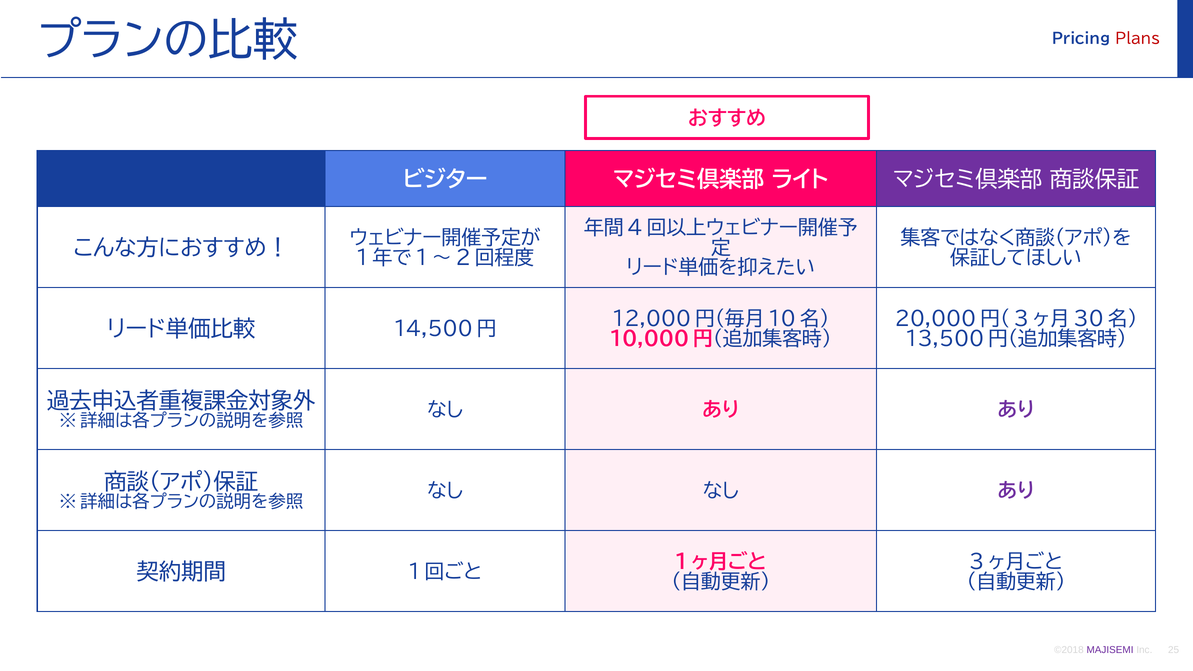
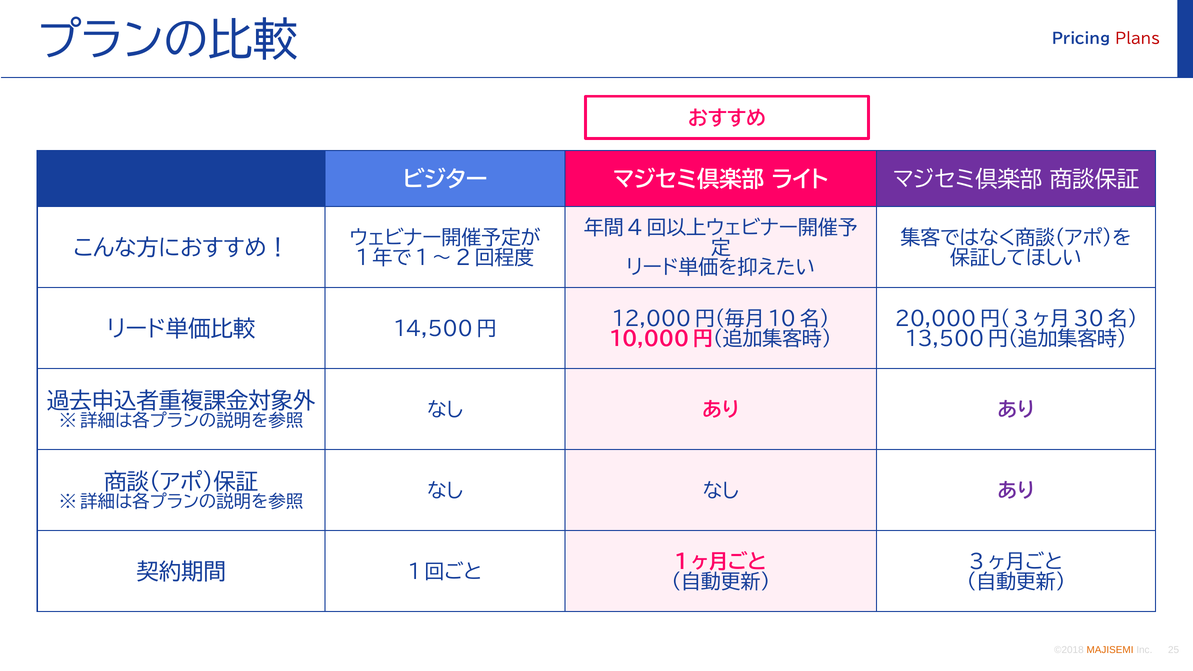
MAJISEMI colour: purple -> orange (1110, 650)
